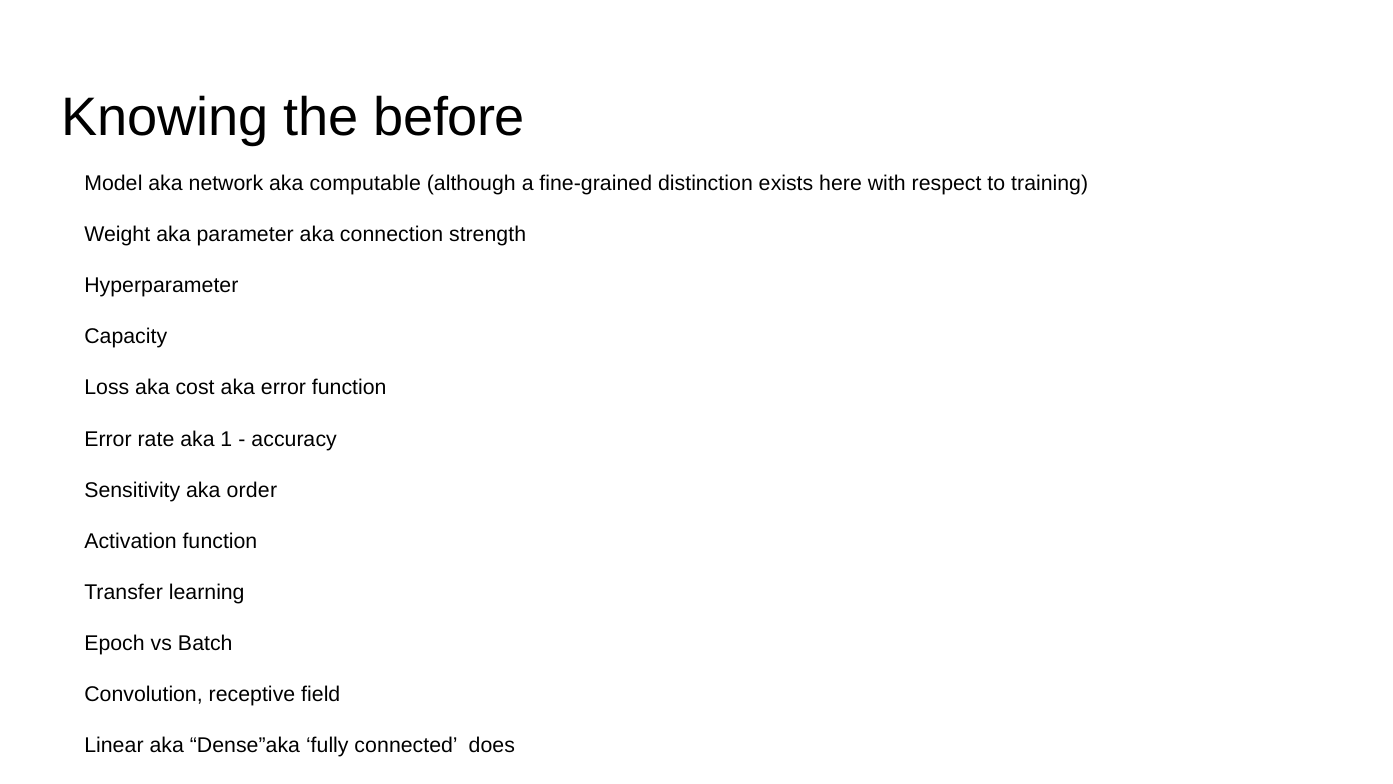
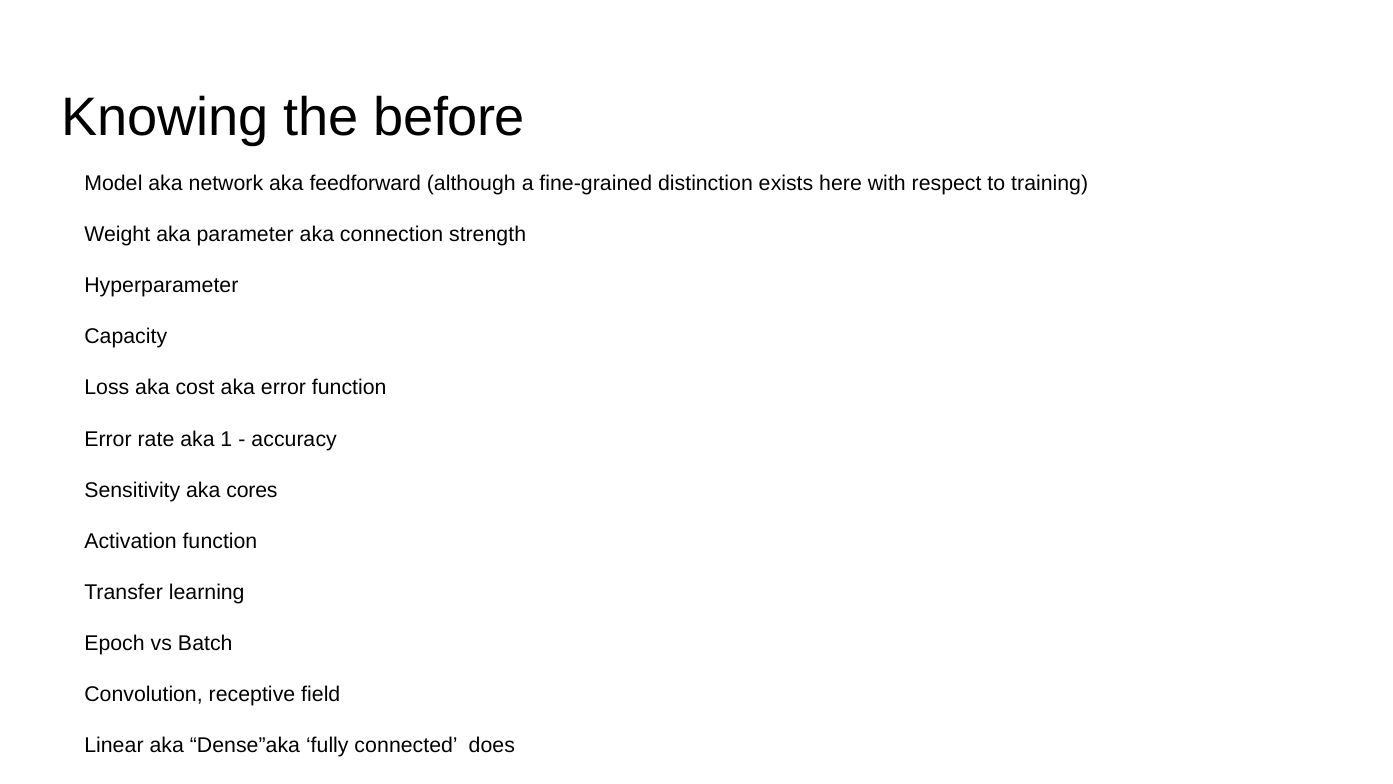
computable: computable -> feedforward (365, 183)
order: order -> cores (252, 490)
